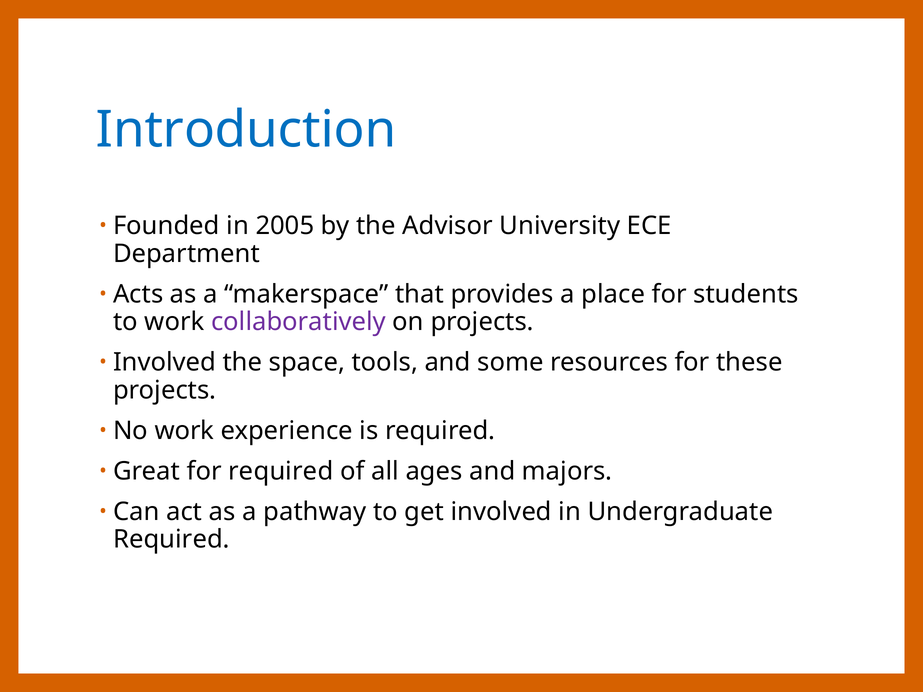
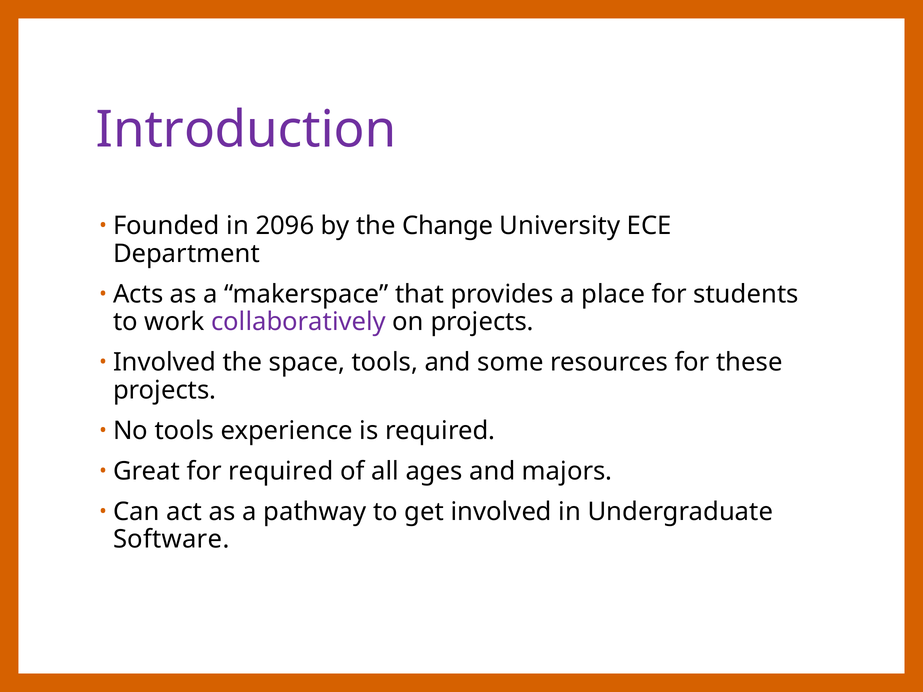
Introduction colour: blue -> purple (246, 130)
2005: 2005 -> 2096 (285, 226)
Advisor: Advisor -> Change (448, 226)
No work: work -> tools (184, 431)
Required: Required -> Software (171, 540)
